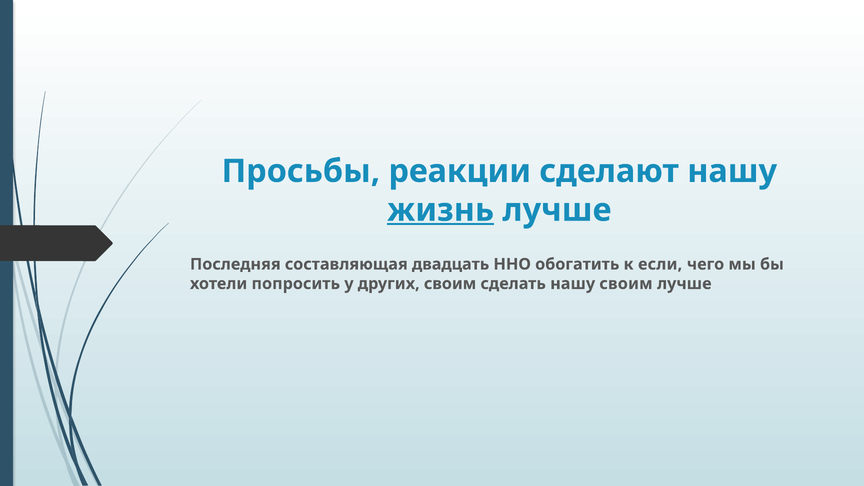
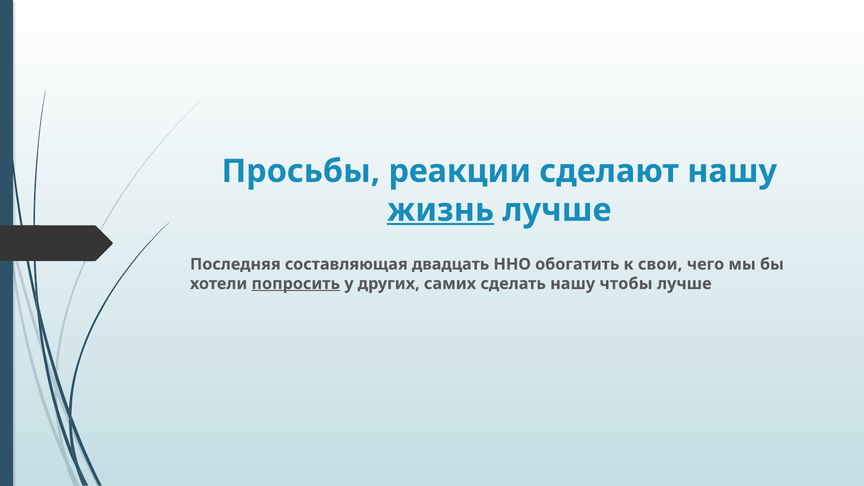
если: если -> свои (660, 264)
попросить underline: none -> present (296, 284)
других своим: своим -> самих (450, 284)
нашу своим: своим -> чтобы (626, 284)
